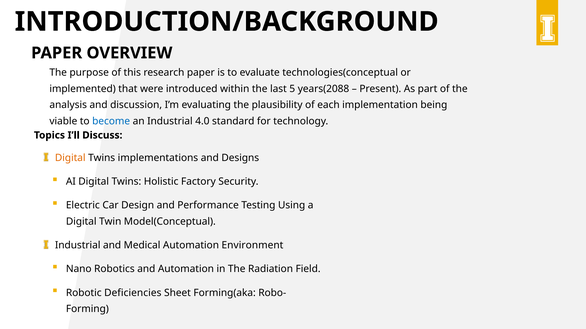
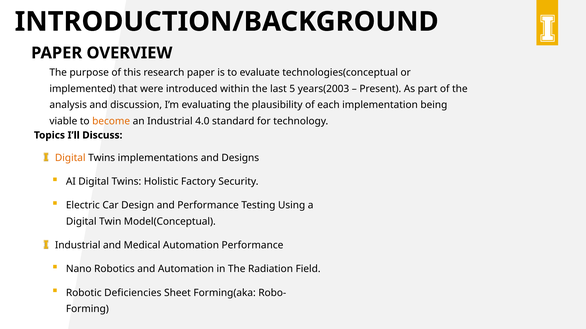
years(2088: years(2088 -> years(2003 (323, 89)
become colour: blue -> orange (111, 121)
Automation Environment: Environment -> Performance (252, 246)
